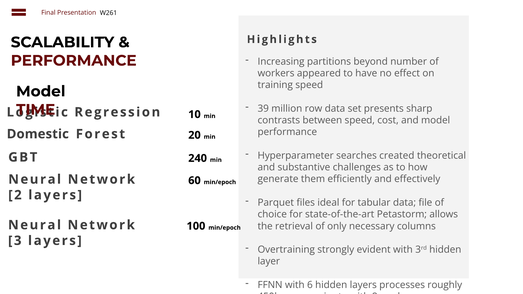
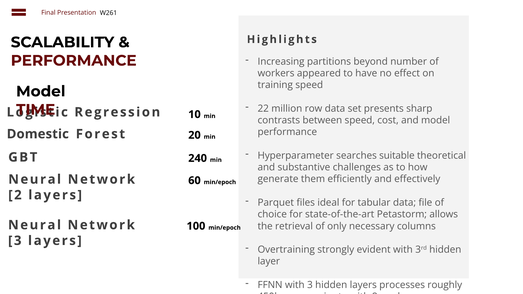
39: 39 -> 22 (263, 109)
created: created -> suitable (397, 156)
with 6: 6 -> 3 (310, 285)
